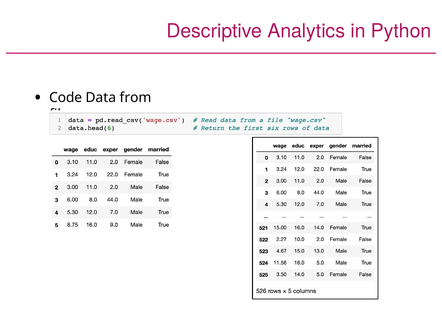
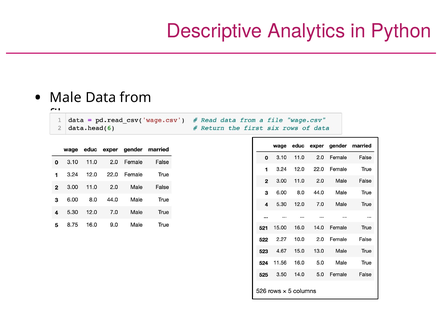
Code: Code -> Male (65, 98)
